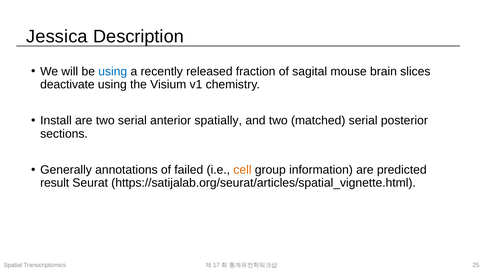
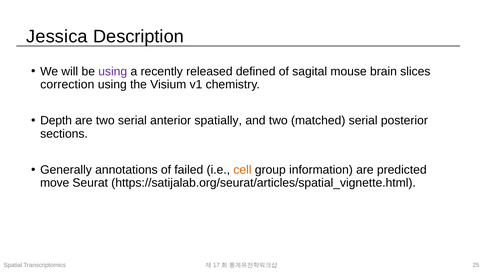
using colour: blue -> purple (113, 71)
fraction: fraction -> defined (256, 71)
deactivate: deactivate -> correction (67, 84)
Install: Install -> Depth (56, 121)
result: result -> move (55, 183)
